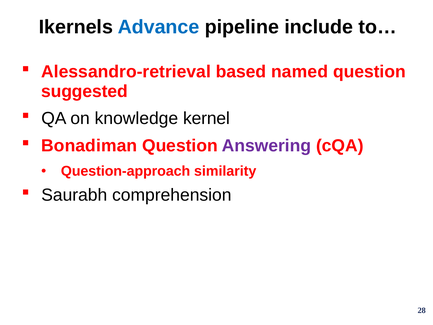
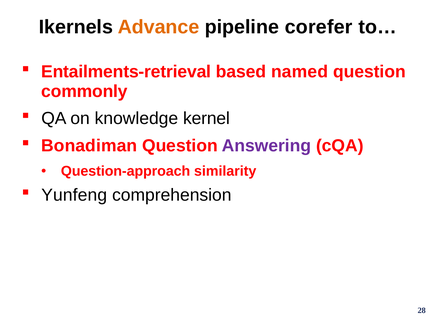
Advance colour: blue -> orange (159, 27)
include: include -> corefer (319, 27)
Alessandro-retrieval: Alessandro-retrieval -> Entailments-retrieval (126, 72)
suggested: suggested -> commonly (84, 91)
Saurabh: Saurabh -> Yunfeng (74, 195)
